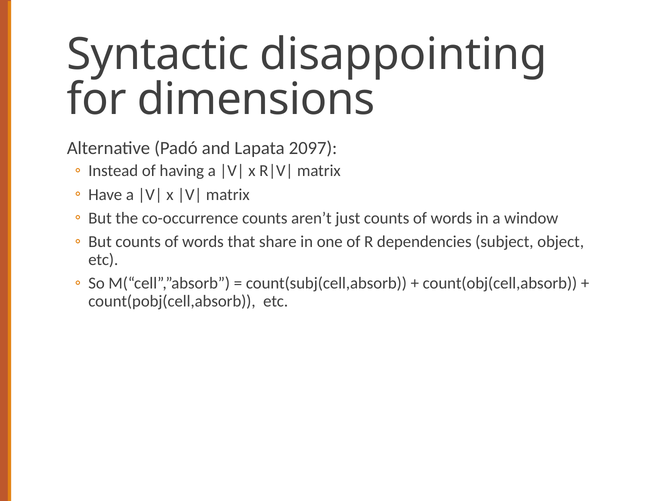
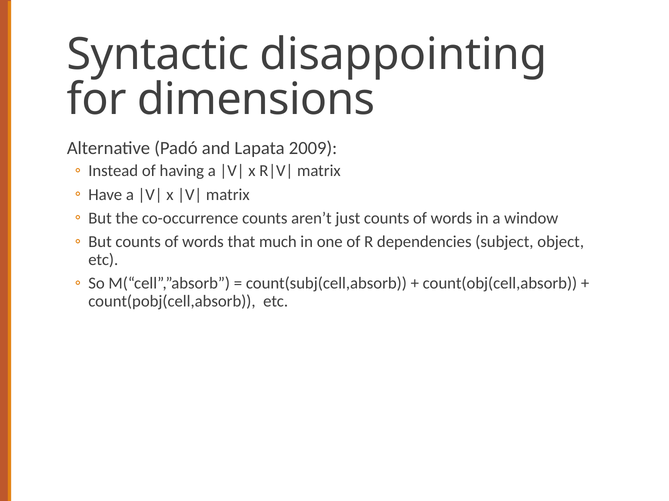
2097: 2097 -> 2009 (313, 148)
share: share -> much (278, 242)
